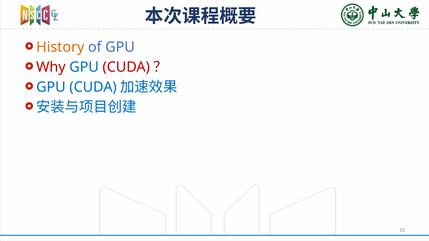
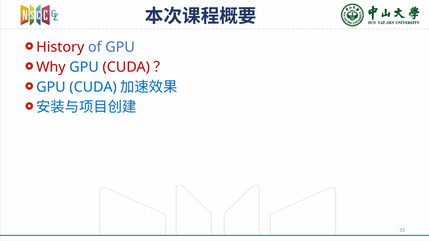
History colour: orange -> red (60, 47)
